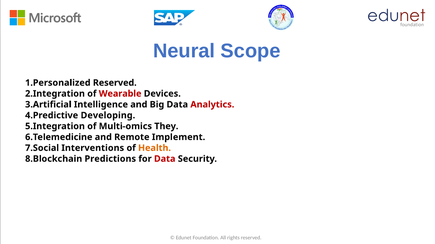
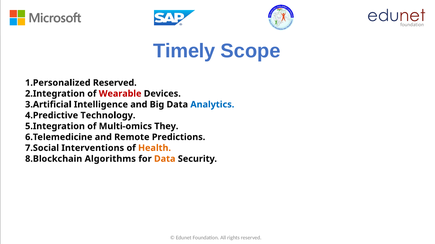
Neural: Neural -> Timely (184, 51)
Analytics colour: red -> blue (212, 105)
Developing: Developing -> Technology (108, 116)
Implement: Implement -> Predictions (179, 137)
Predictions: Predictions -> Algorithms (110, 159)
Data colour: red -> orange (165, 159)
